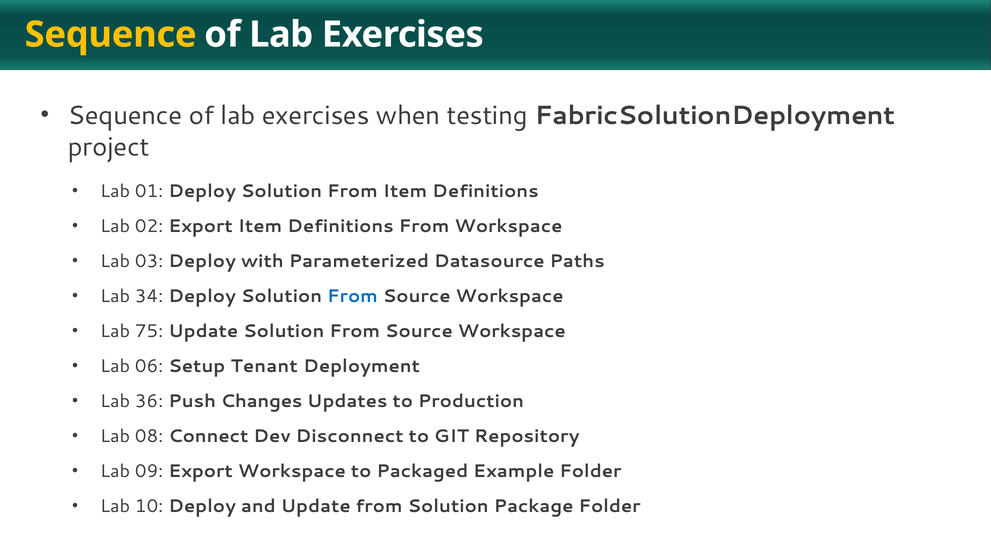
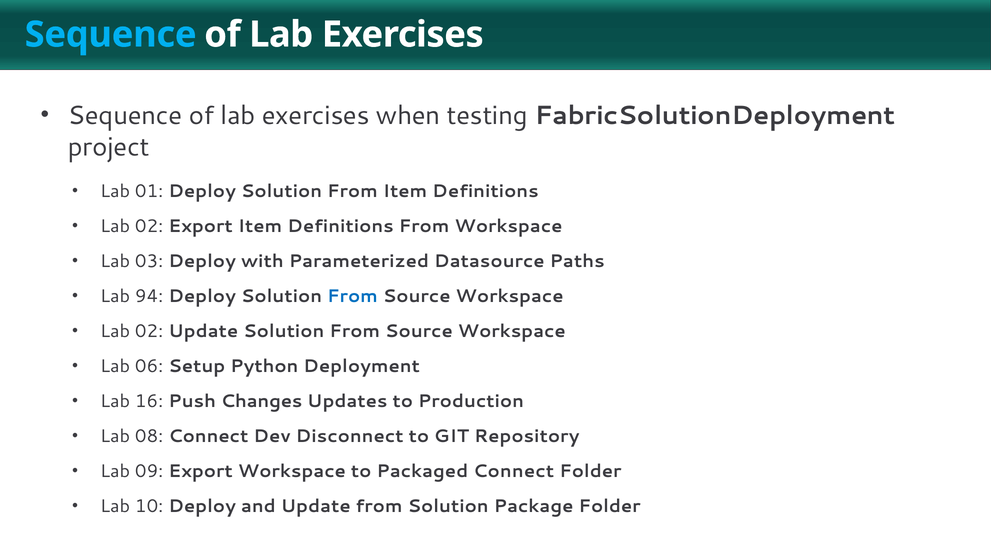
Sequence colour: yellow -> light blue (111, 35)
34: 34 -> 94 (149, 296)
75: 75 -> 02 (149, 331)
Tenant: Tenant -> Python (264, 366)
36: 36 -> 16 (149, 402)
Packaged Example: Example -> Connect (514, 472)
